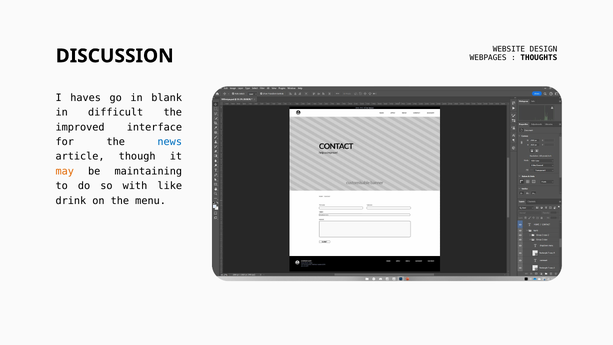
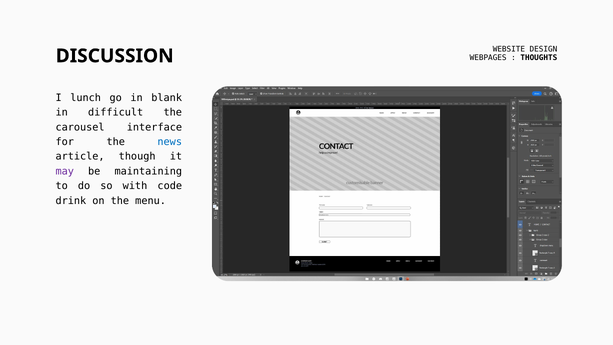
haves: haves -> lunch (86, 98)
improved: improved -> carousel (80, 127)
may colour: orange -> purple (65, 171)
like: like -> code (170, 186)
